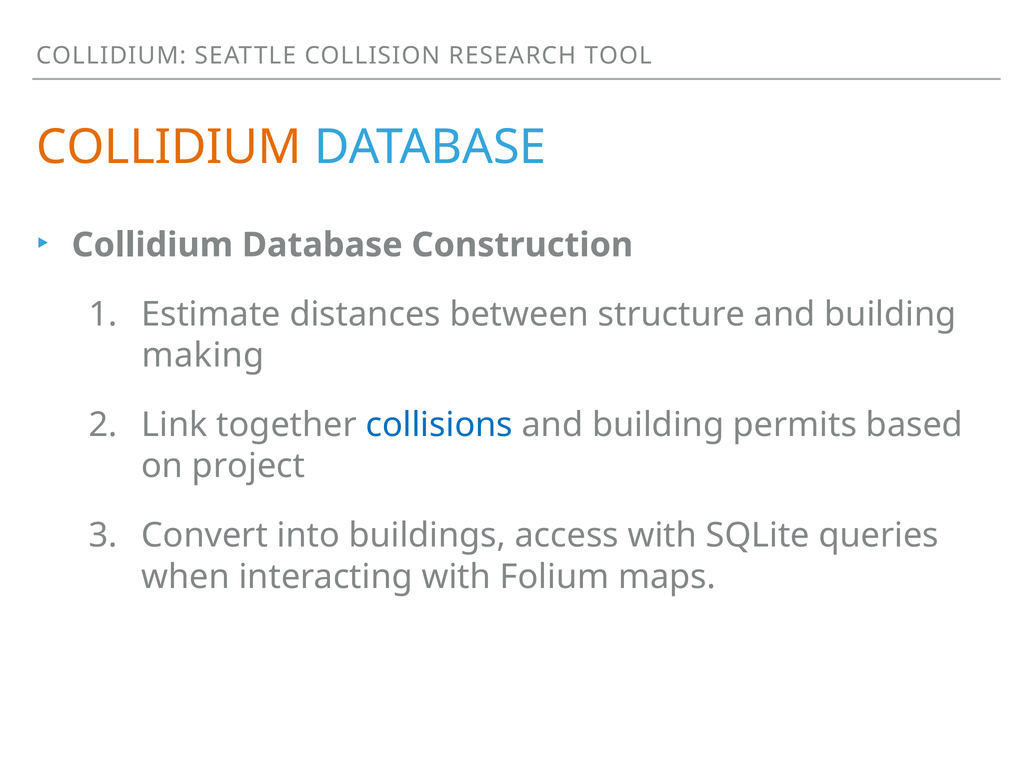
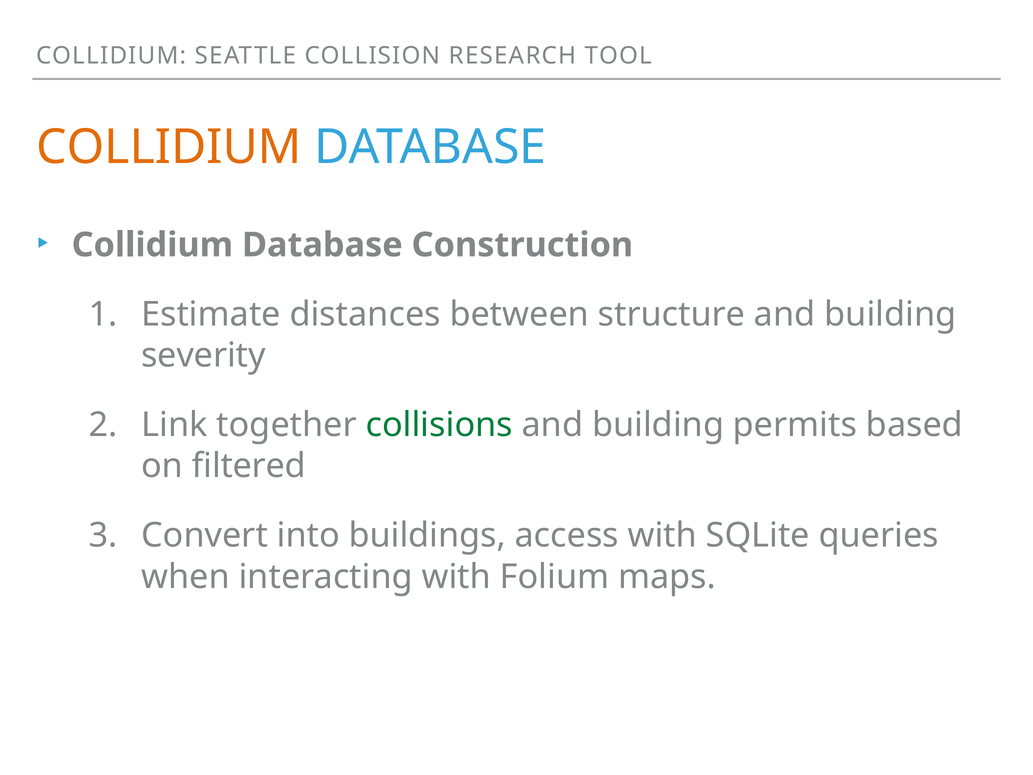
making: making -> severity (203, 355)
collisions colour: blue -> green (439, 425)
project: project -> filtered (249, 466)
